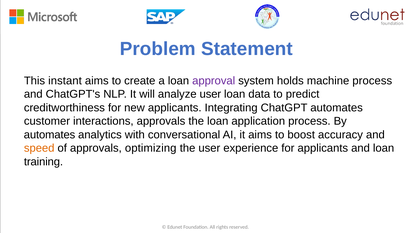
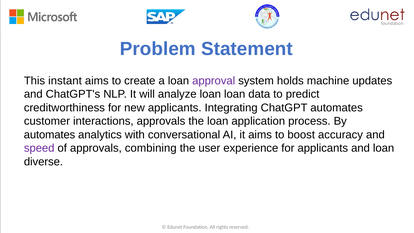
machine process: process -> updates (372, 81)
analyze user: user -> loan (210, 94)
speed colour: orange -> purple (39, 148)
optimizing: optimizing -> combining (151, 148)
training: training -> diverse (43, 162)
